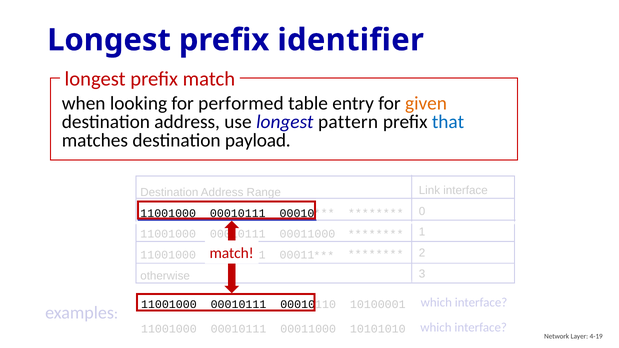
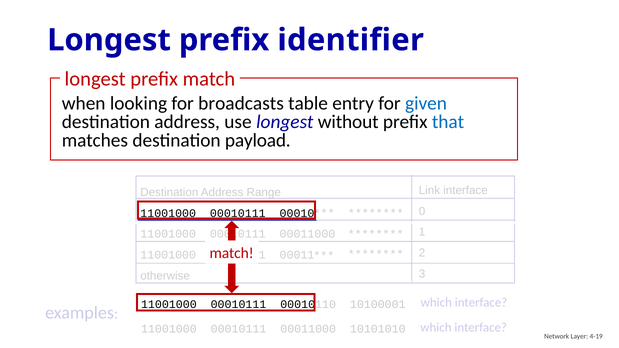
performed: performed -> broadcasts (241, 103)
given colour: orange -> blue (426, 103)
pattern: pattern -> without (348, 122)
